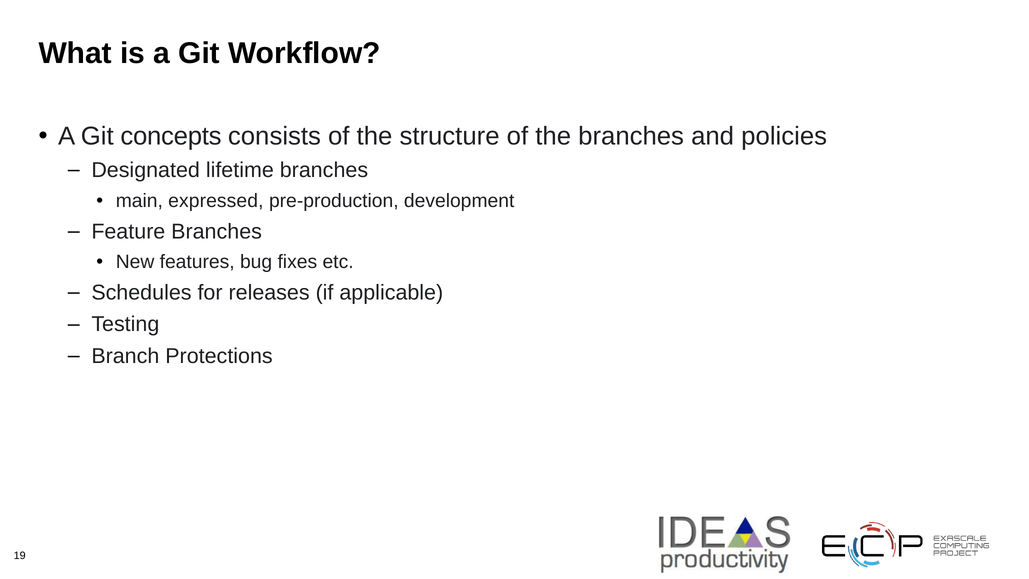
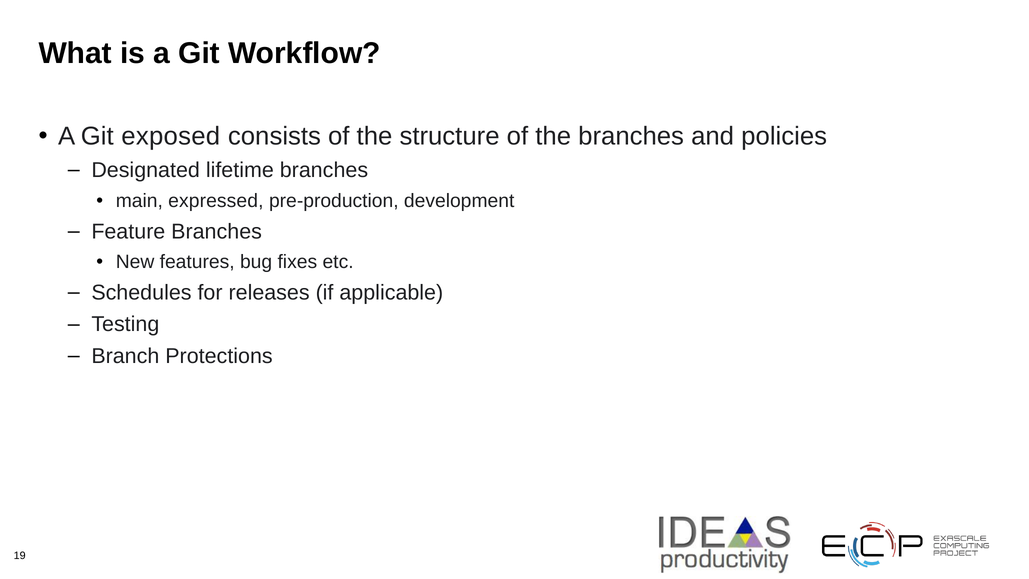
concepts: concepts -> exposed (171, 136)
